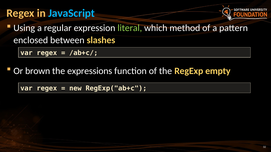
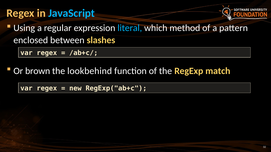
literal colour: light green -> light blue (130, 28)
expressions: expressions -> lookbehind (90, 71)
empty: empty -> match (218, 71)
